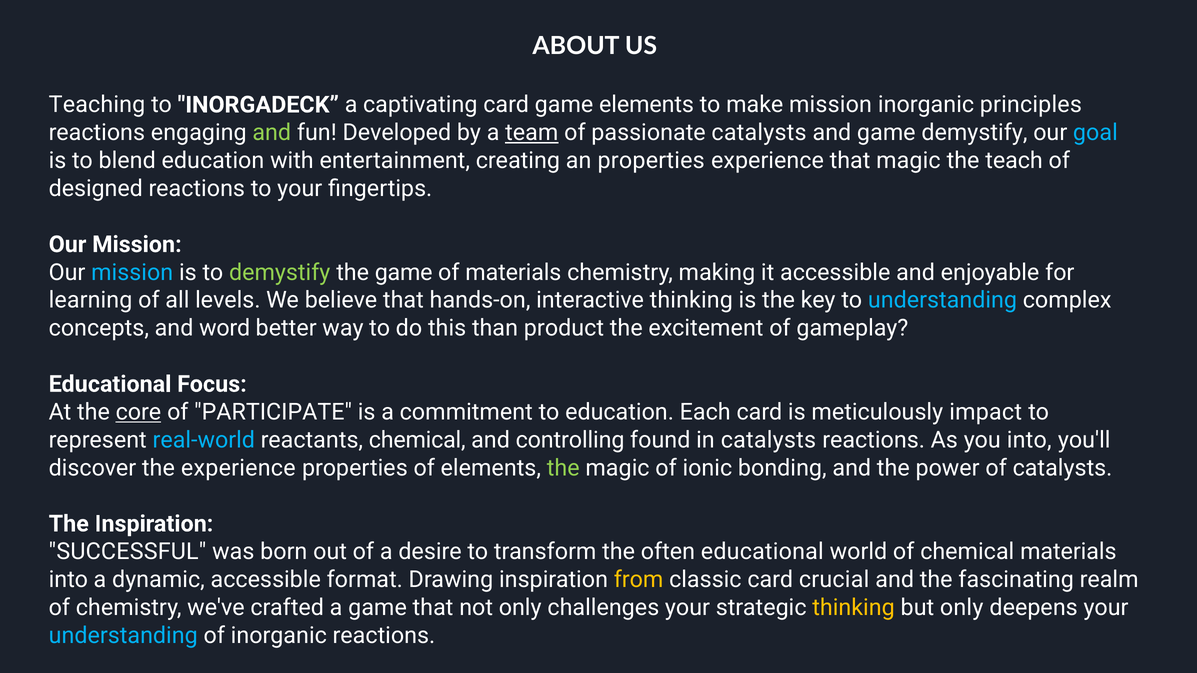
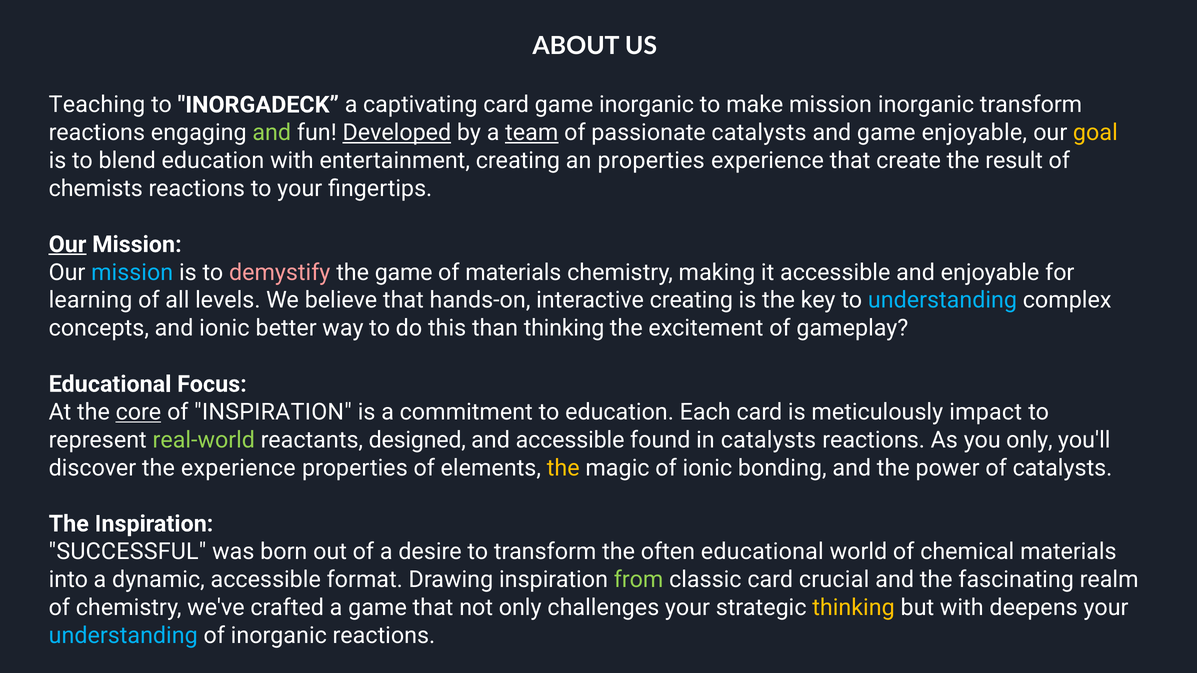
game elements: elements -> inorganic (647, 105)
inorganic principles: principles -> transform (1031, 105)
Developed underline: none -> present (397, 133)
game demystify: demystify -> enjoyable (974, 133)
goal colour: light blue -> yellow (1095, 133)
that magic: magic -> create (909, 161)
teach: teach -> result (1014, 161)
designed: designed -> chemists (96, 189)
Our underline: none -> present (68, 245)
demystify colour: light green -> pink (280, 272)
interactive thinking: thinking -> creating (691, 300)
and word: word -> ionic (224, 328)
than product: product -> thinking (564, 328)
of PARTICIPATE: PARTICIPATE -> INSPIRATION (273, 412)
real-world colour: light blue -> light green (204, 440)
reactants chemical: chemical -> designed (417, 440)
and controlling: controlling -> accessible (570, 440)
you into: into -> only (1029, 440)
the colour: light green -> yellow (563, 468)
from colour: yellow -> light green (639, 580)
but only: only -> with (962, 608)
